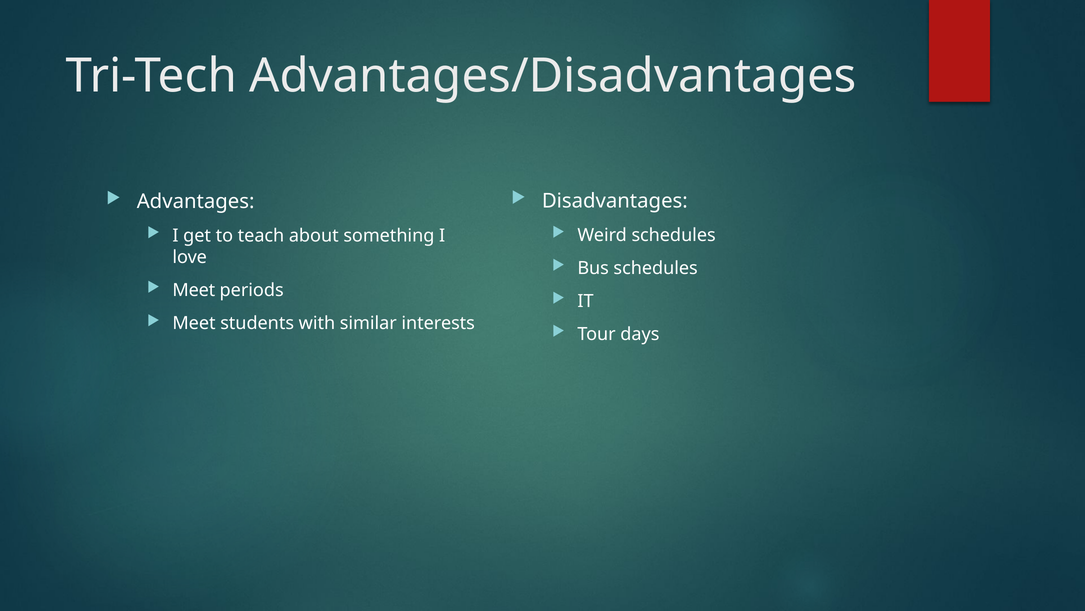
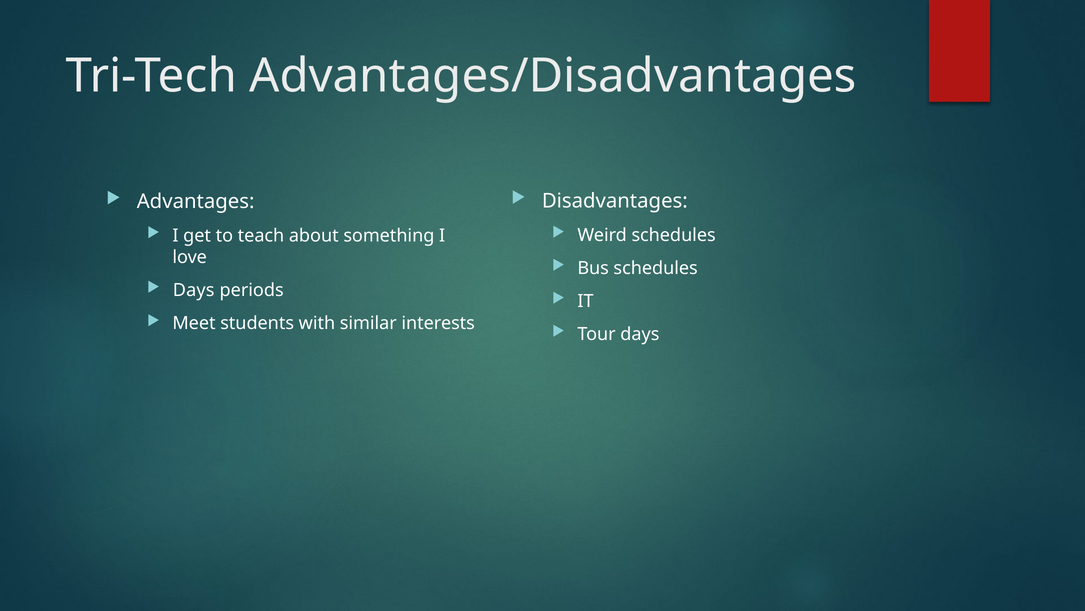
Meet: Meet -> Days (194, 290)
